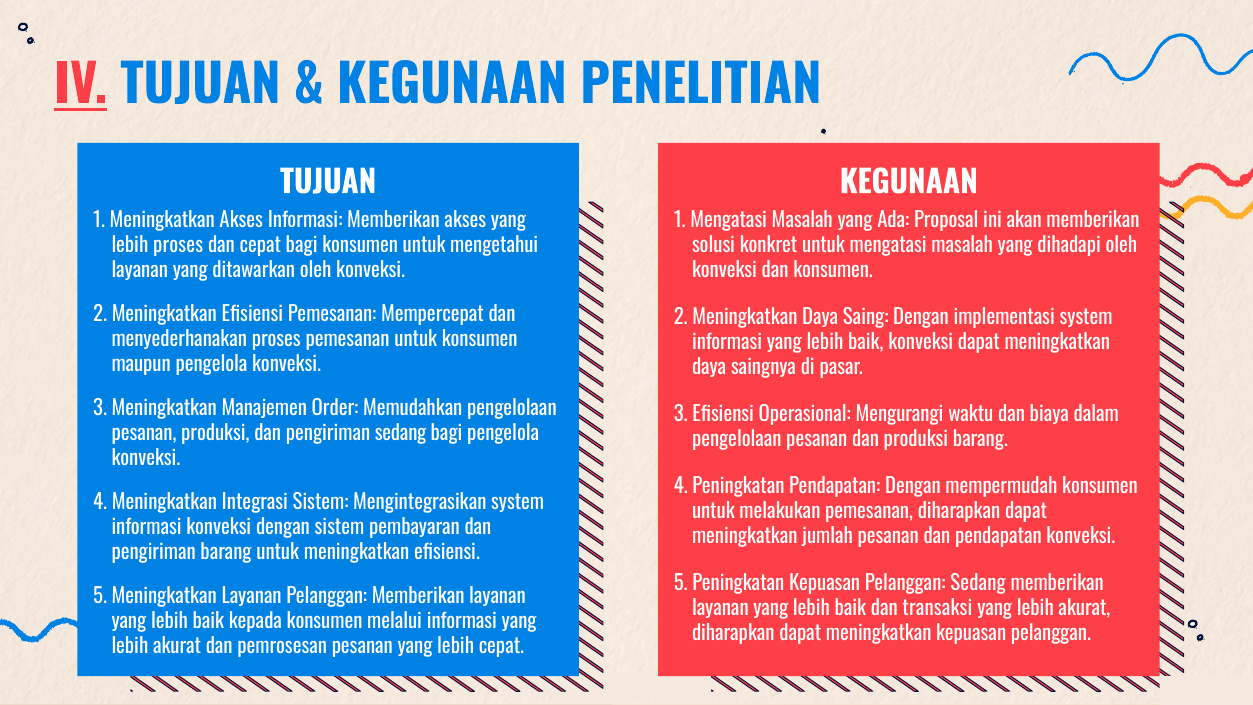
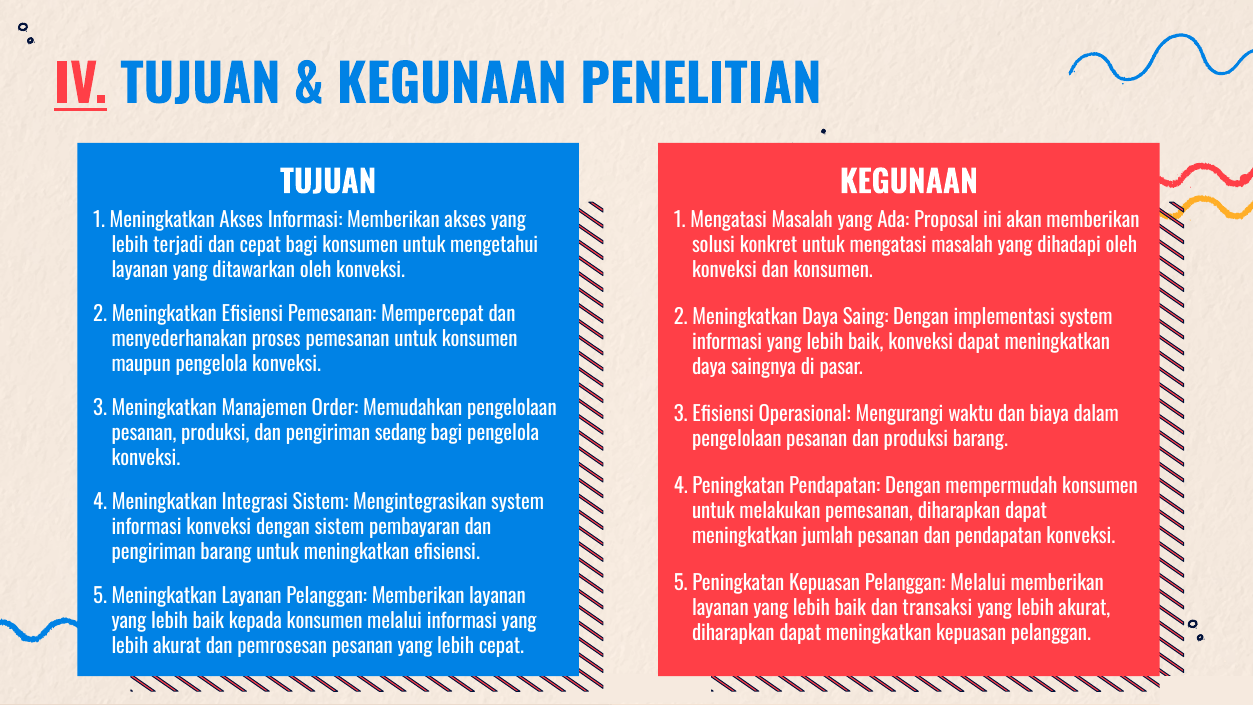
lebih proses: proses -> terjadi (178, 246)
Pelanggan Sedang: Sedang -> Melalui (978, 584)
